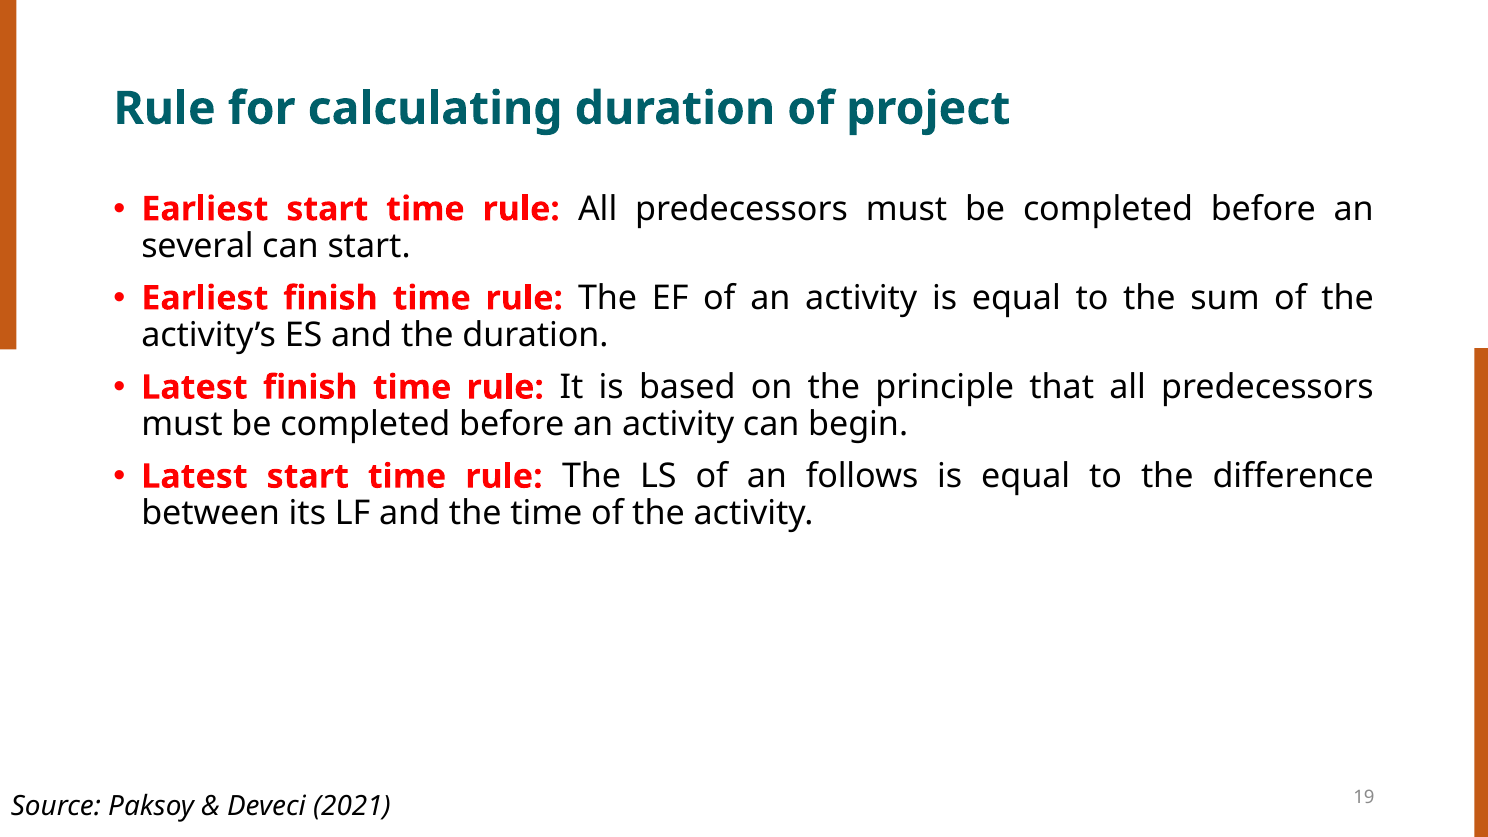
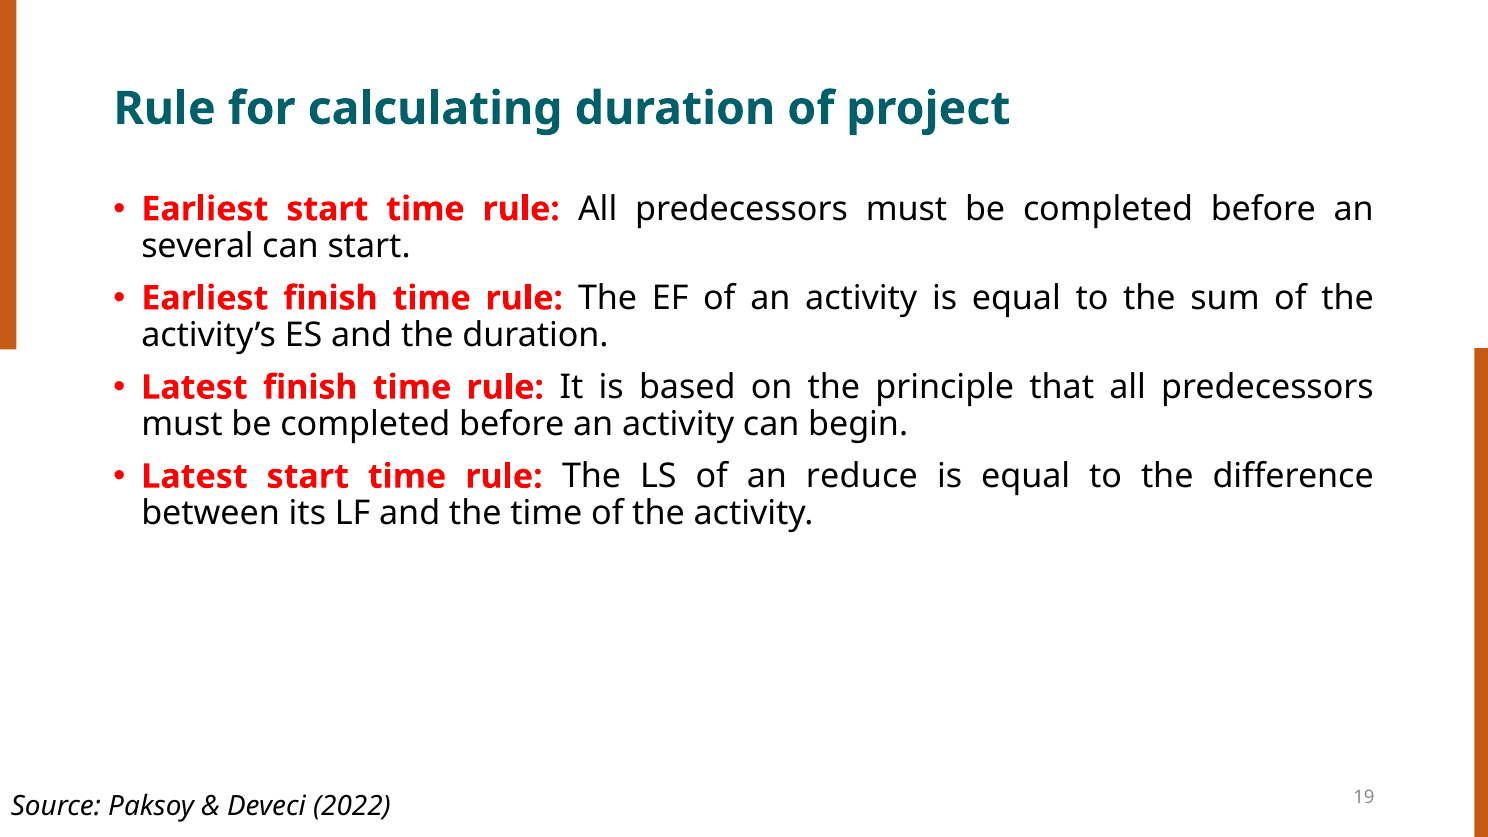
follows: follows -> reduce (862, 476)
2021: 2021 -> 2022 (352, 807)
